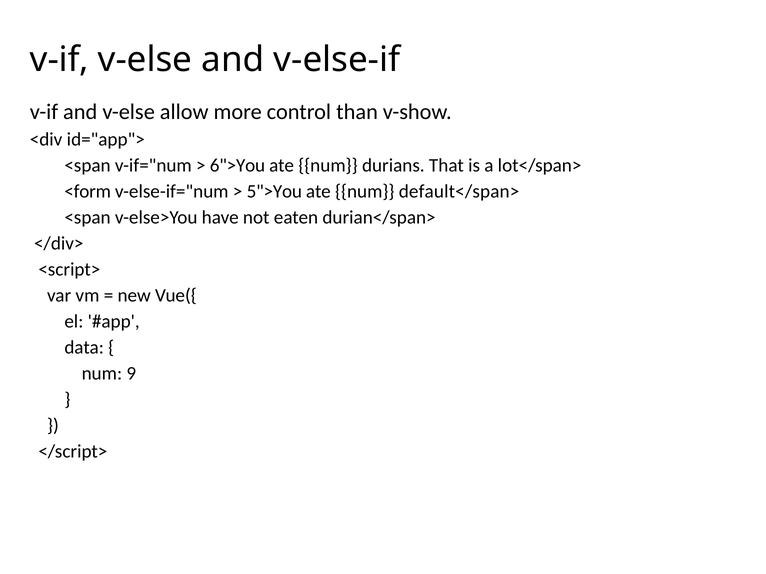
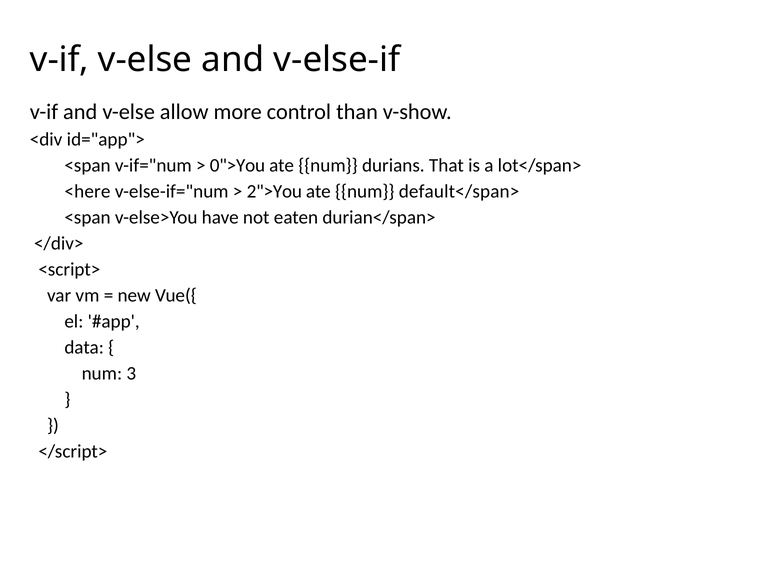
6">You: 6">You -> 0">You (237, 166)
<form: <form -> <here (87, 192)
5">You: 5">You -> 2">You (274, 192)
9: 9 -> 3 (131, 374)
